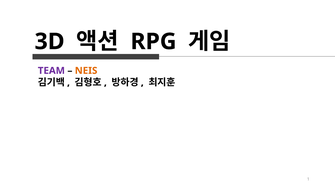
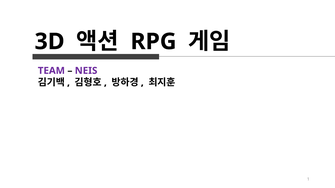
NEIS colour: orange -> purple (86, 71)
